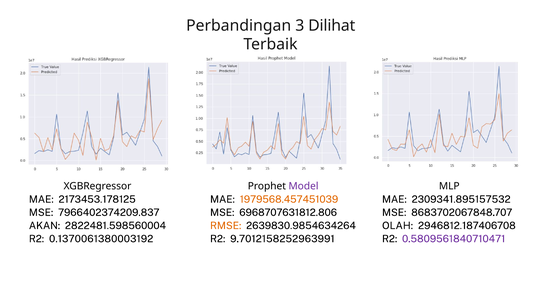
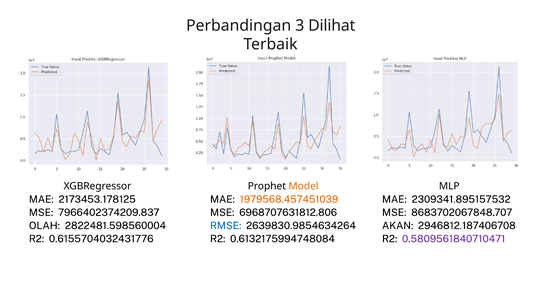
Model colour: purple -> orange (304, 186)
AKAN: AKAN -> OLAH (44, 226)
RMSE colour: orange -> blue (226, 226)
OLAH: OLAH -> AKAN (398, 226)
0.1370061380003192: 0.1370061380003192 -> 0.6155704032431776 (101, 239)
9.7012158252963991: 9.7012158252963991 -> 0.6132175994748084 (282, 239)
